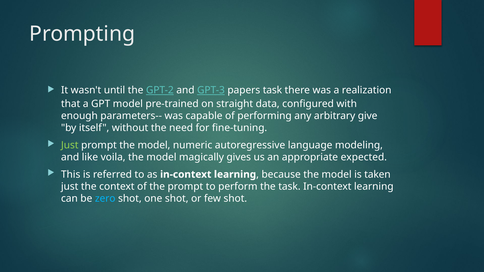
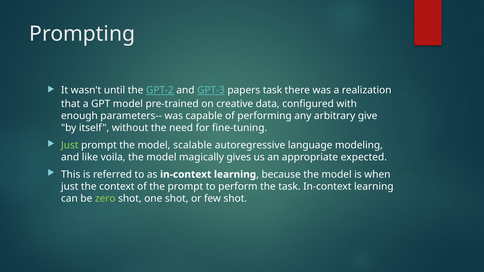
straight: straight -> creative (235, 104)
numeric: numeric -> scalable (193, 145)
taken: taken -> when (377, 175)
zero colour: light blue -> light green (105, 199)
